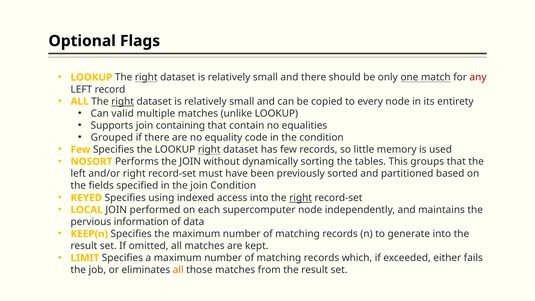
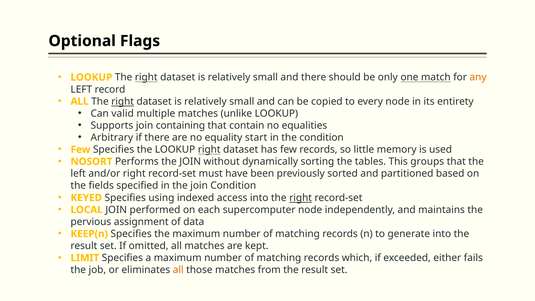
any colour: red -> orange (478, 77)
Grouped: Grouped -> Arbitrary (112, 137)
code: code -> start (256, 137)
information: information -> assignment (141, 222)
